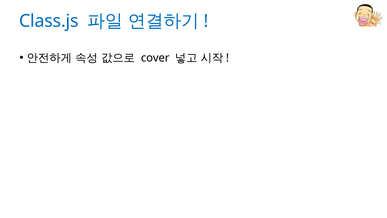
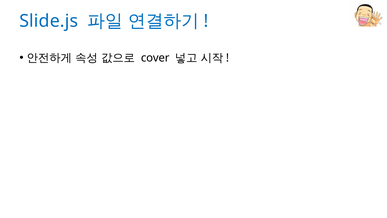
Class.js: Class.js -> Slide.js (49, 21)
